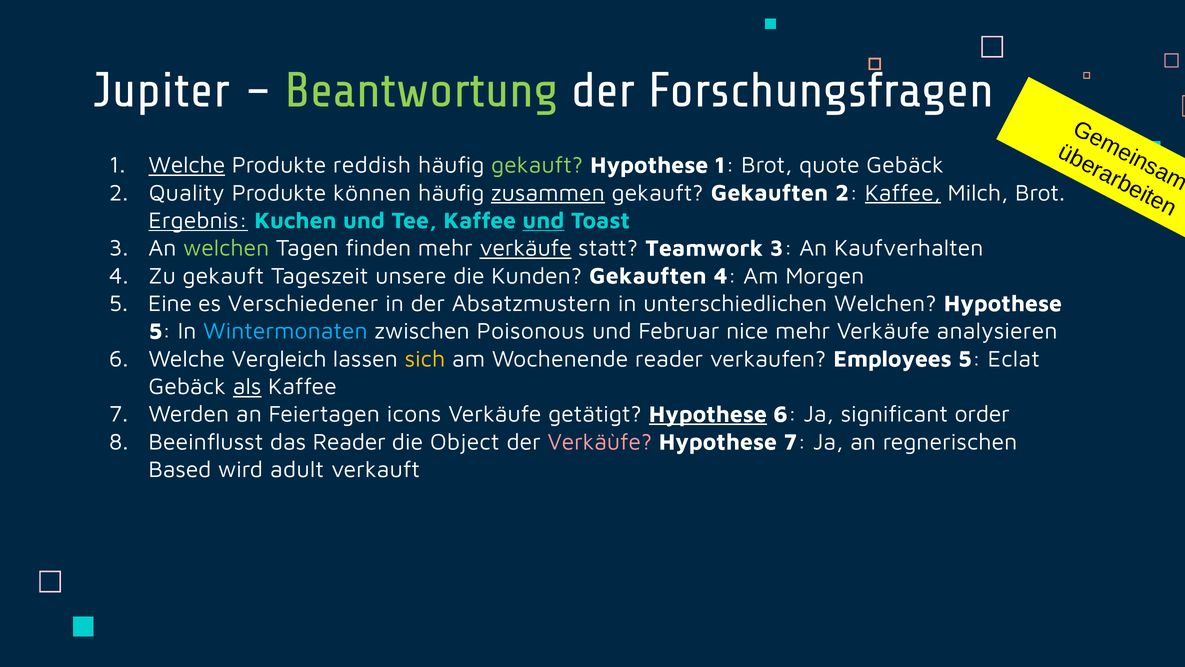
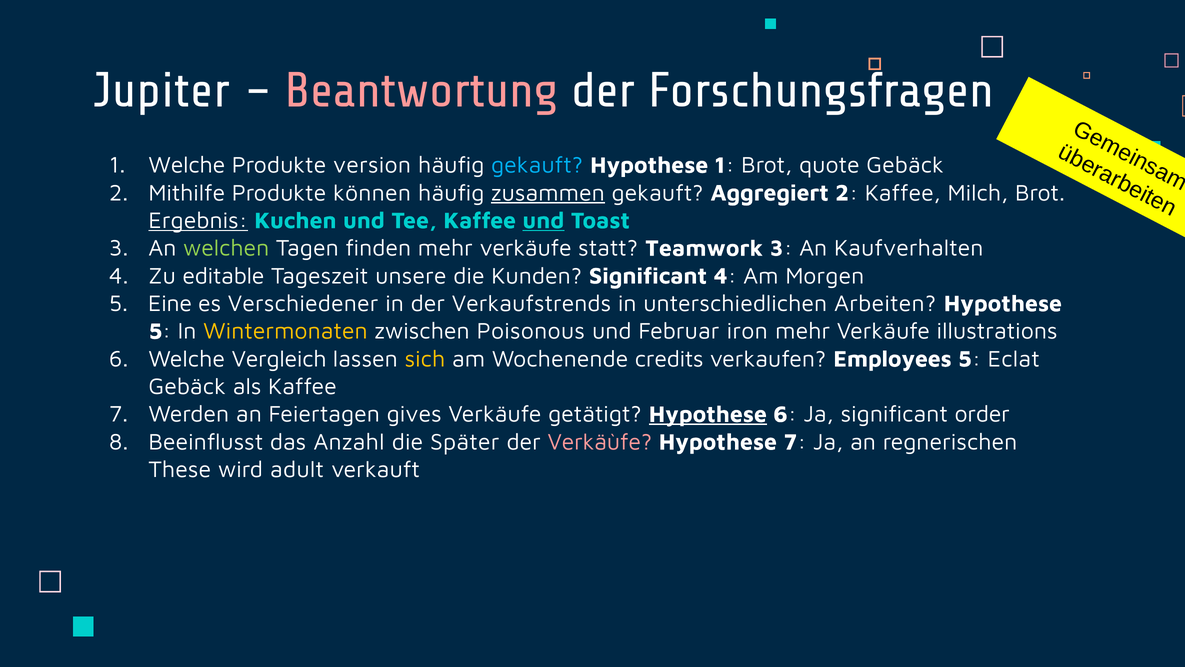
Beantwortung colour: light green -> pink (421, 90)
Welche underline: present -> none (187, 165)
reddish: reddish -> version (372, 165)
gekauft colour: light green -> light blue (537, 165)
Quality: Quality -> Mithilfe (187, 193)
gekauft Gekauften: Gekauften -> Aggregiert (770, 193)
Kaffee underline: present -> none (903, 193)
verkäufe underline: present -> none (526, 248)
Zu gekauft: gekauft -> editable (223, 276)
Kunden Gekauften: Gekauften -> Significant (648, 276)
Absatzmustern: Absatzmustern -> Verkaufstrends (531, 303)
unterschiedlichen Welchen: Welchen -> Arbeiten (885, 303)
Wintermonaten colour: light blue -> yellow (285, 331)
nice: nice -> iron (747, 331)
analysieren: analysieren -> illustrations (997, 331)
Wochenende reader: reader -> credits (669, 359)
als underline: present -> none (247, 386)
icons: icons -> gives (414, 414)
das Reader: Reader -> Anzahl (349, 442)
Object: Object -> Später (465, 442)
Based: Based -> These (180, 469)
